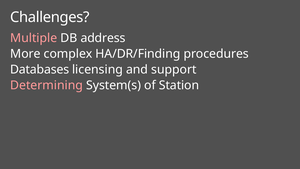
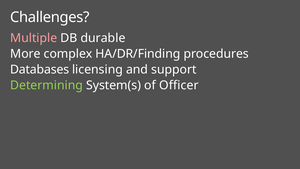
address: address -> durable (103, 38)
Determining colour: pink -> light green (47, 85)
Station: Station -> Officer (179, 85)
